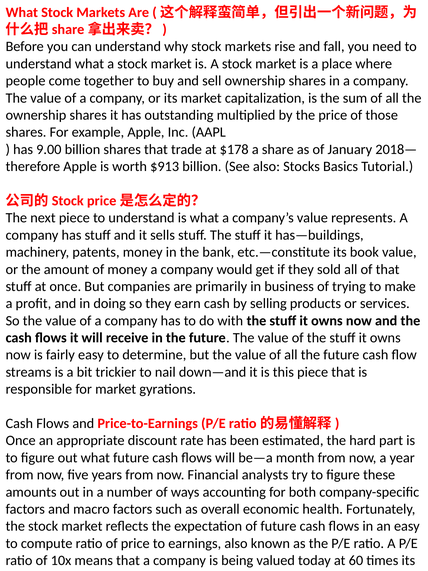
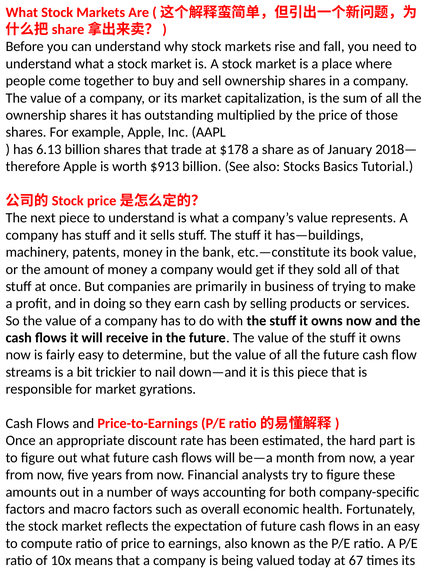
9.00: 9.00 -> 6.13 (49, 149)
60: 60 -> 67 (356, 560)
